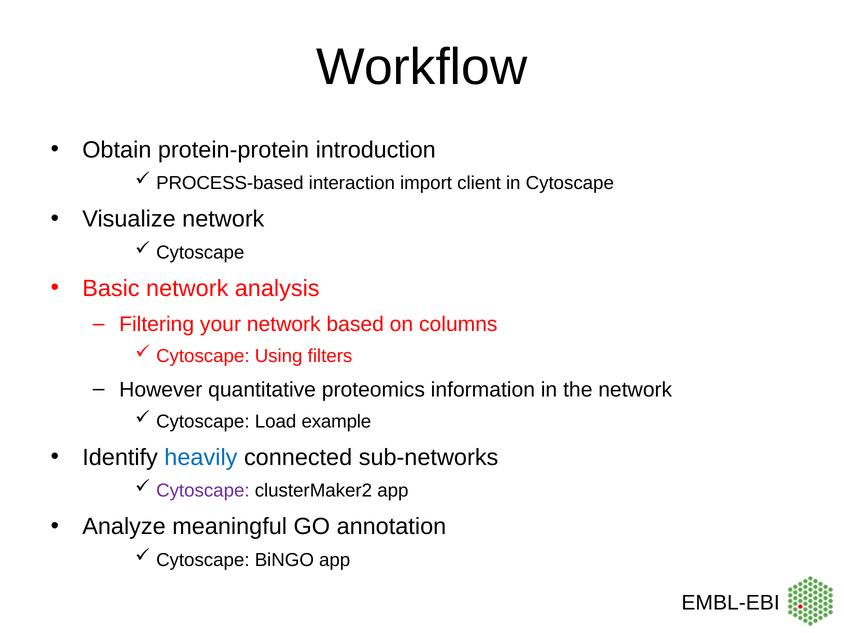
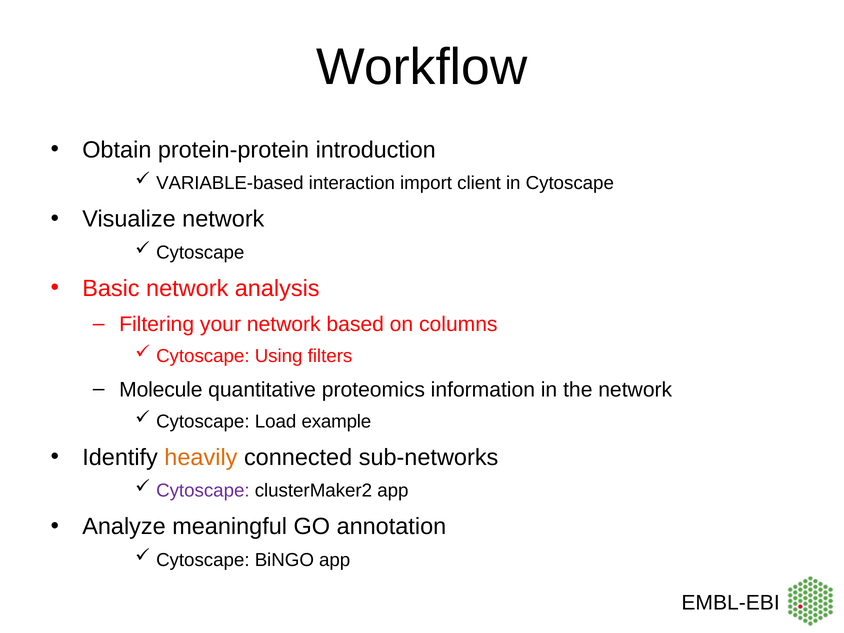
PROCESS-based: PROCESS-based -> VARIABLE-based (230, 183)
However: However -> Molecule (161, 390)
heavily colour: blue -> orange (201, 457)
